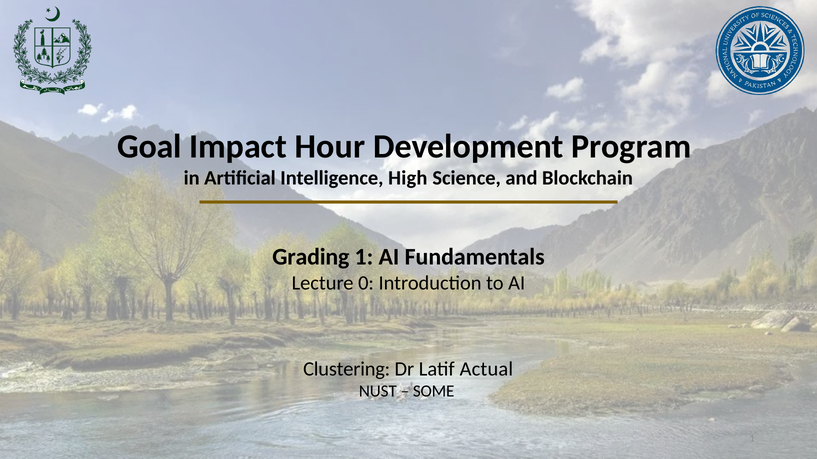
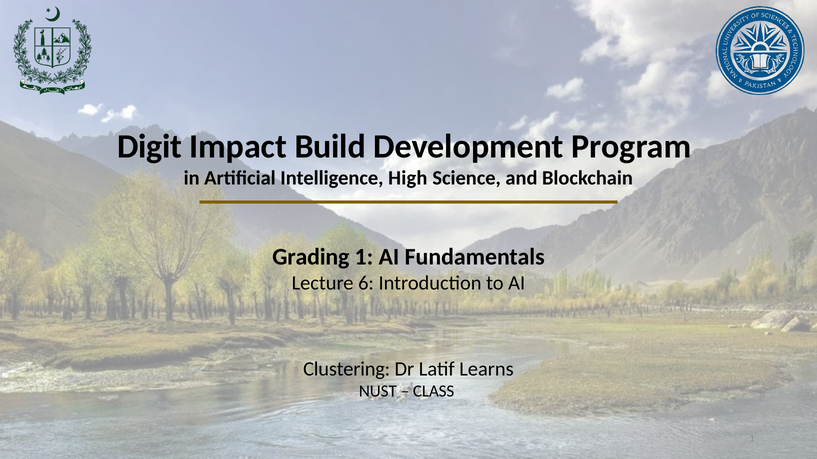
Goal: Goal -> Digit (150, 147)
Hour: Hour -> Build (330, 147)
0: 0 -> 6 (366, 283)
Actual: Actual -> Learns (486, 369)
SOME: SOME -> CLASS (434, 392)
